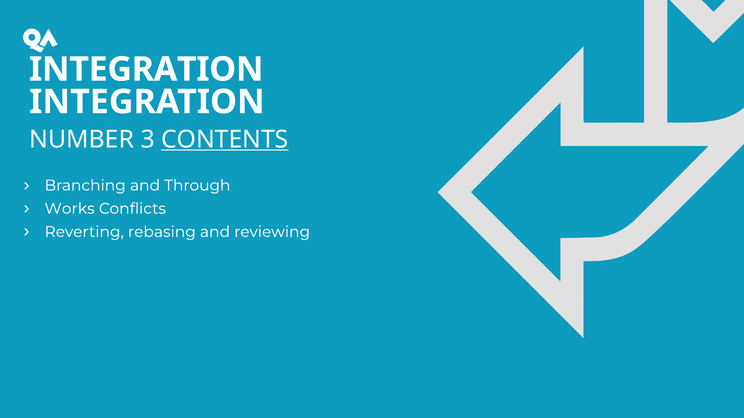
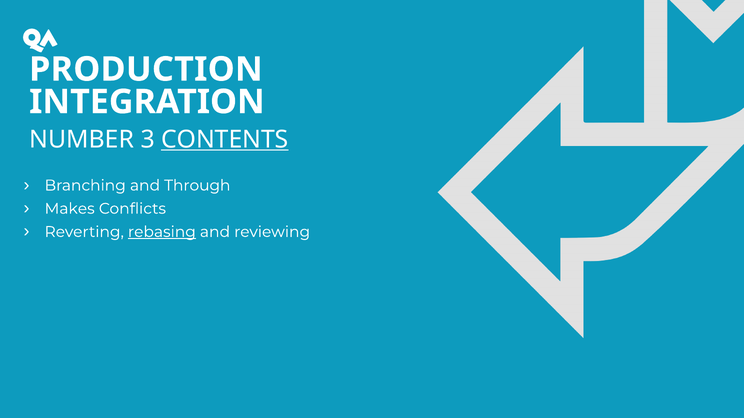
INTEGRATION: INTEGRATION -> PRODUCTION (146, 69)
Works: Works -> Makes (70, 209)
rebasing underline: none -> present (162, 232)
